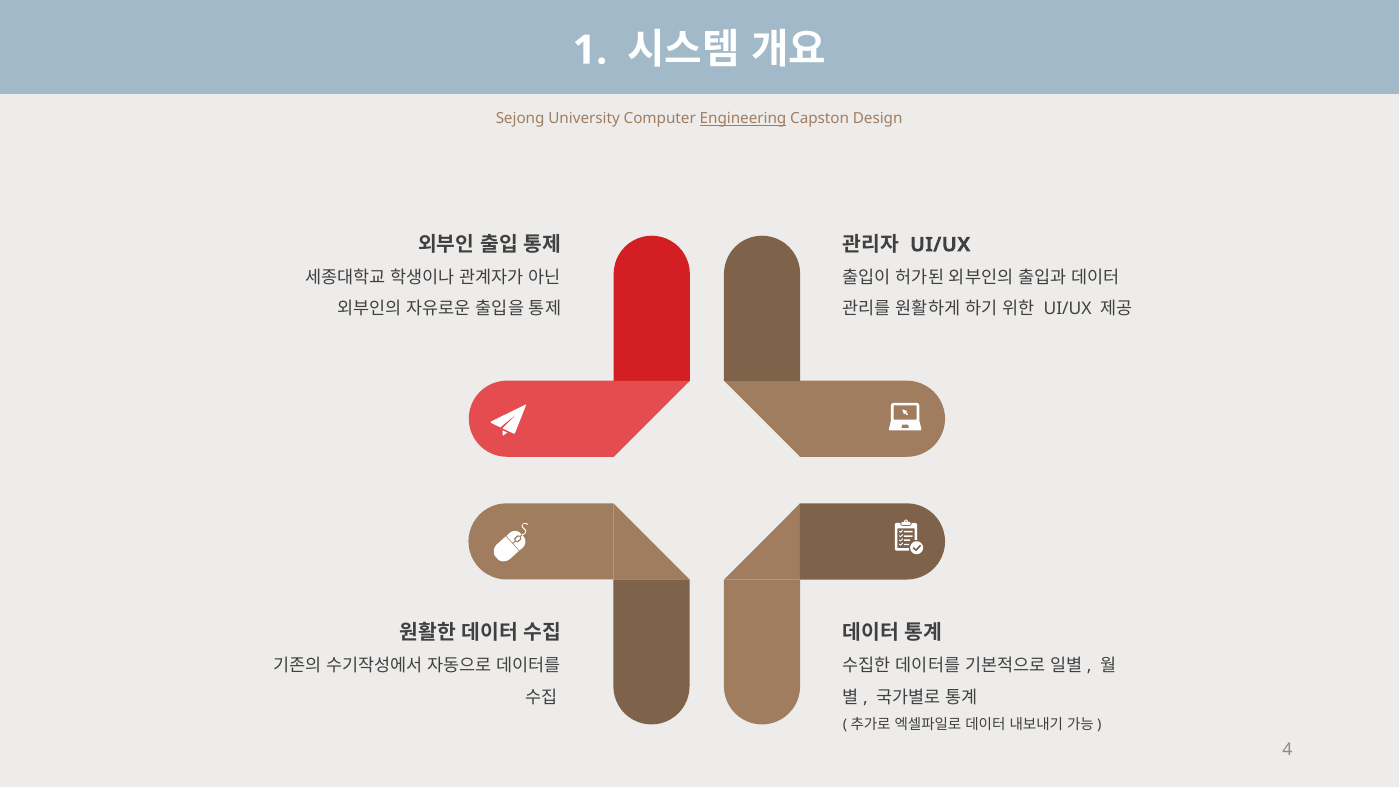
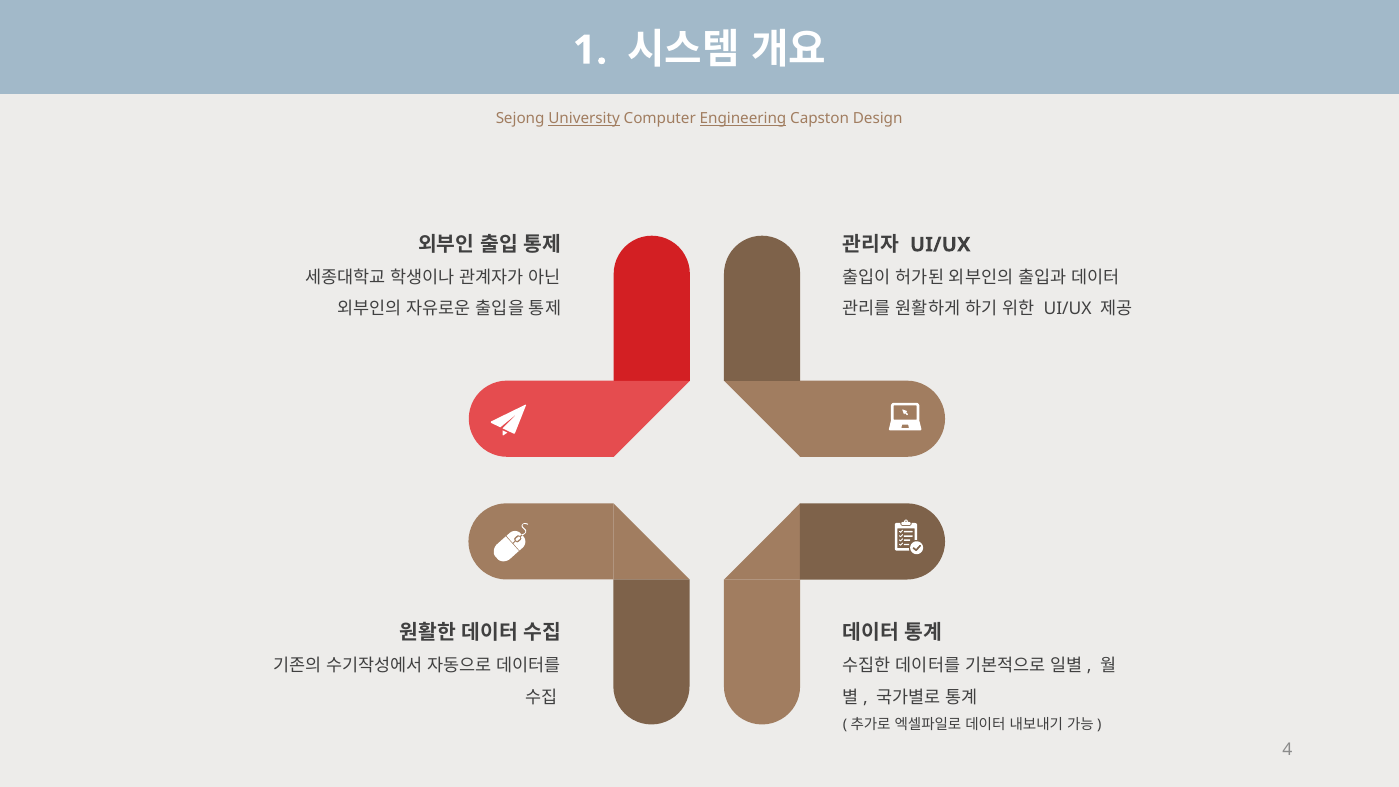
University underline: none -> present (584, 119)
